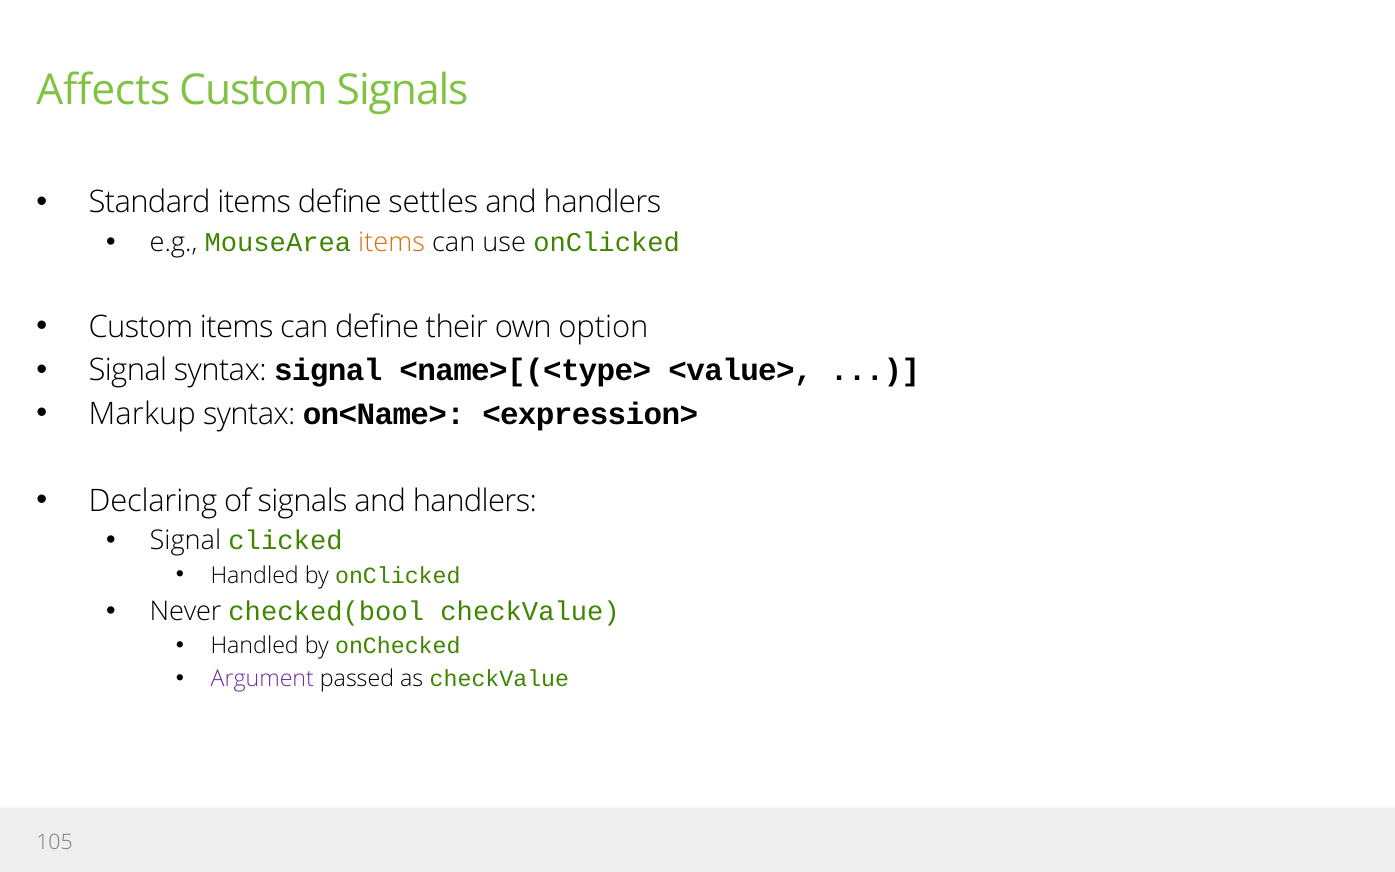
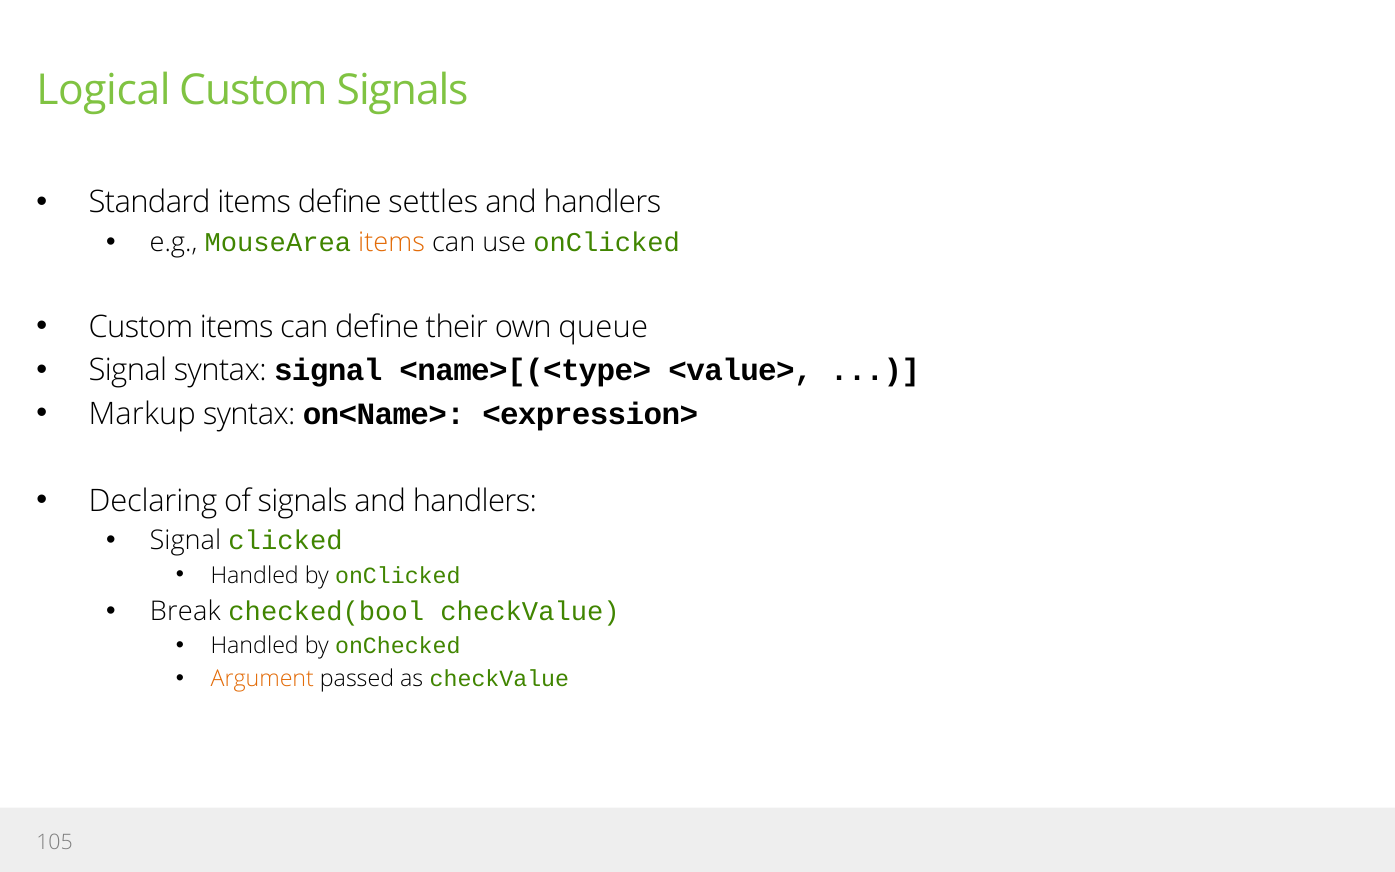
Affects: Affects -> Logical (103, 90)
option: option -> queue (603, 327)
Never: Never -> Break (185, 611)
Argument colour: purple -> orange (262, 679)
